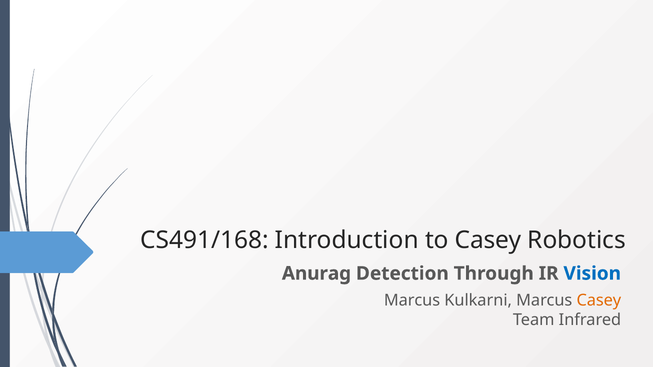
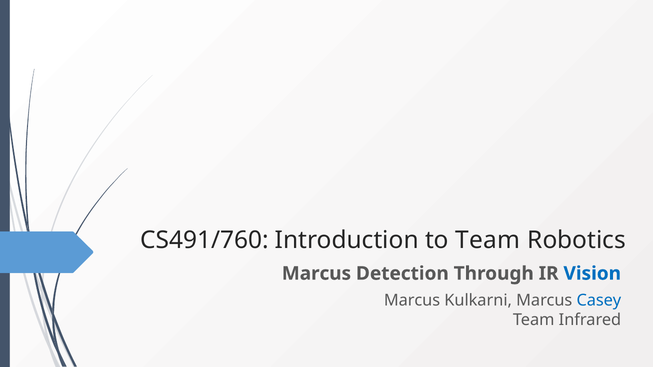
CS491/168: CS491/168 -> CS491/760 (204, 240)
to Casey: Casey -> Team (488, 240)
Anurag: Anurag -> Marcus (316, 274)
Casey colour: orange -> blue (599, 301)
